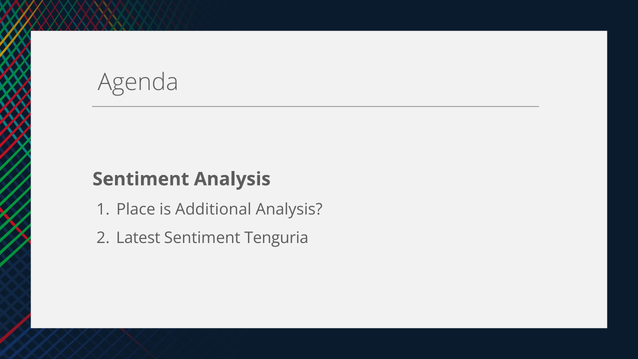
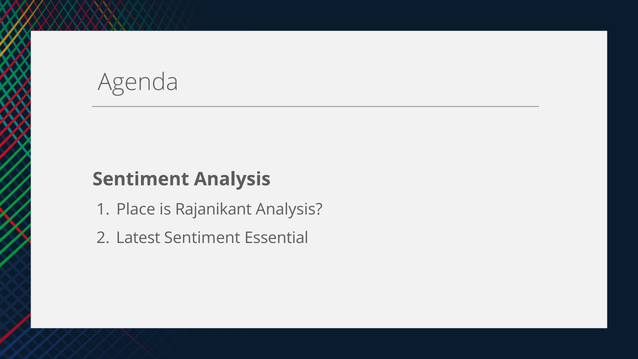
Additional: Additional -> Rajanikant (213, 209)
Tenguria: Tenguria -> Essential (276, 238)
